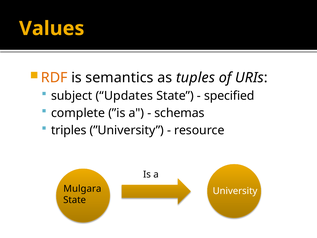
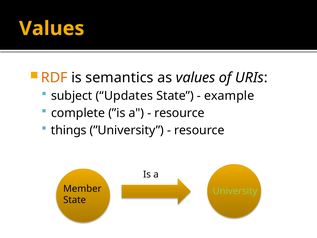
as tuples: tuples -> values (196, 78)
specified: specified -> example (229, 96)
schemas: schemas -> resource (179, 113)
triples: triples -> things (69, 130)
Mulgara: Mulgara -> Member (82, 188)
University colour: white -> light green (235, 191)
